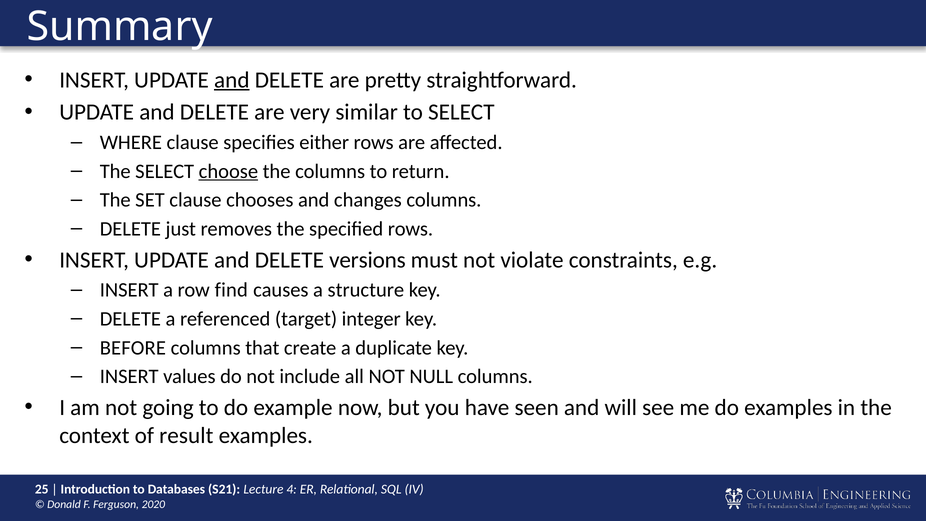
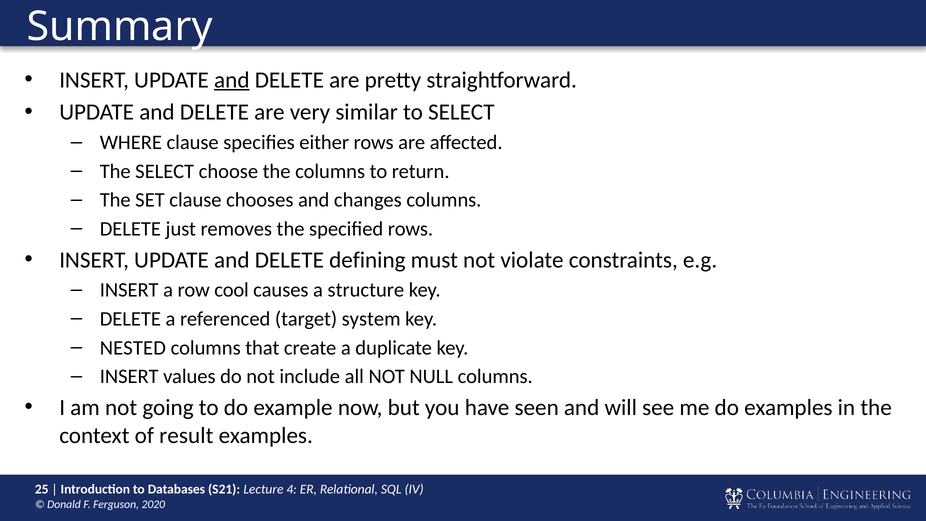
choose underline: present -> none (228, 171)
versions: versions -> defining (367, 260)
find: find -> cool (232, 290)
integer: integer -> system (371, 319)
BEFORE: BEFORE -> NESTED (133, 348)
